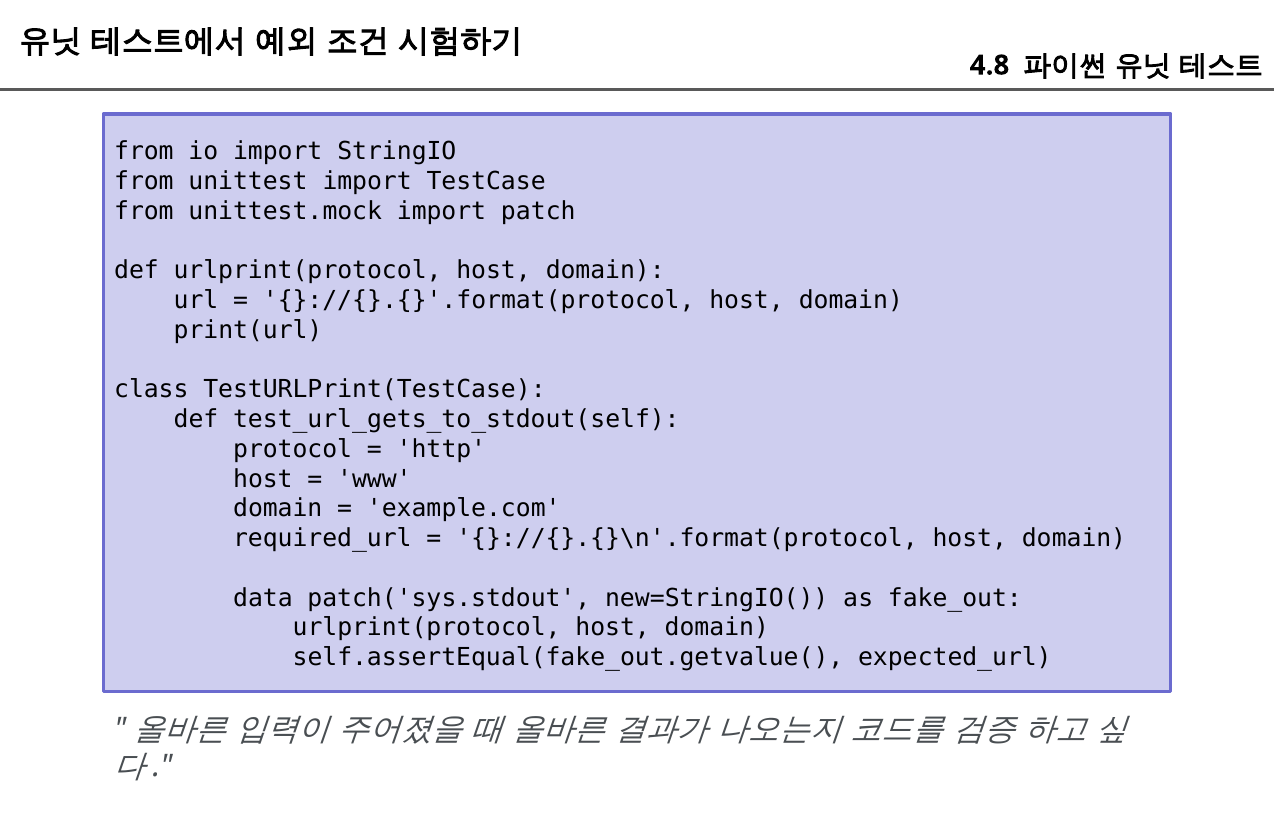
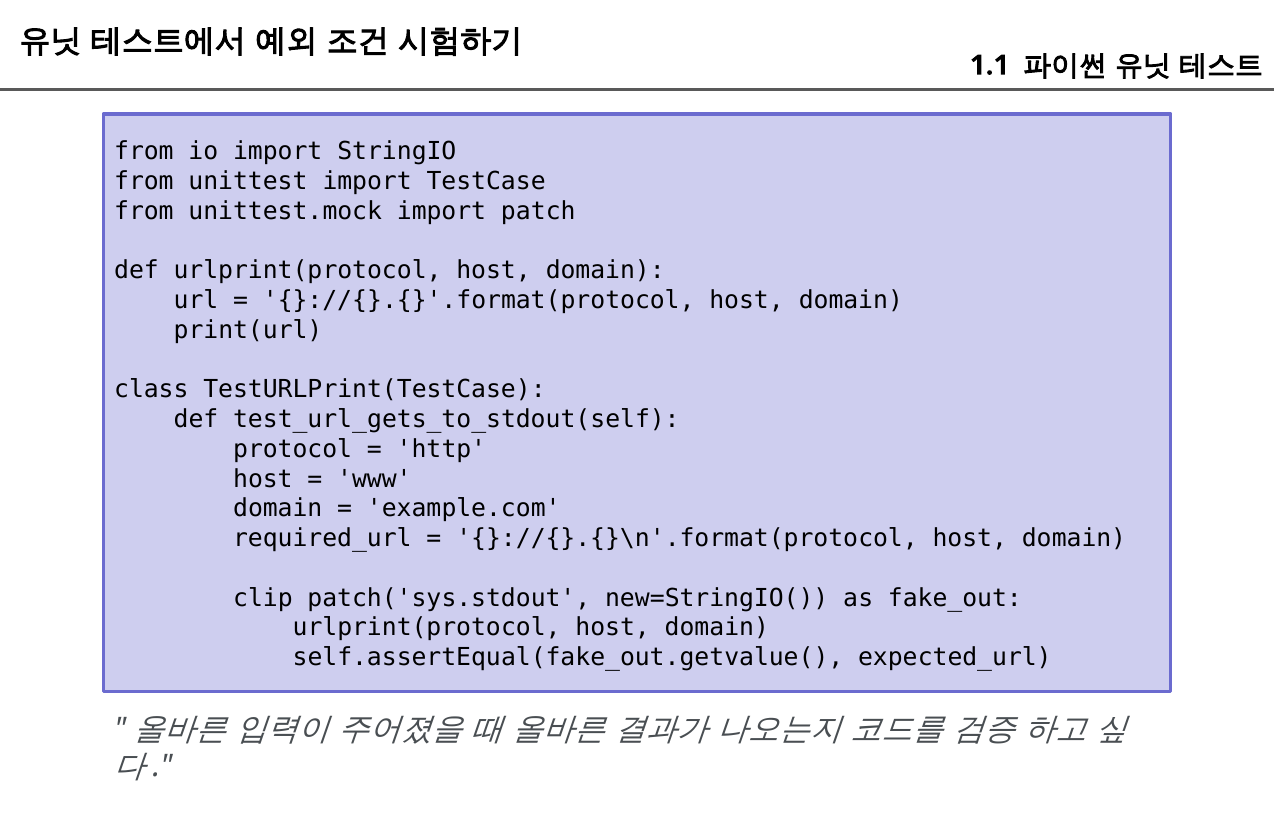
4.8: 4.8 -> 1.1 (990, 65)
data: data -> clip (263, 598)
